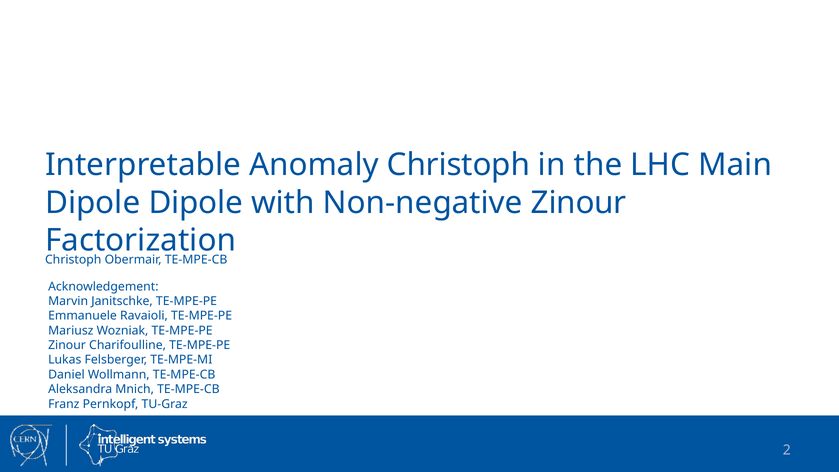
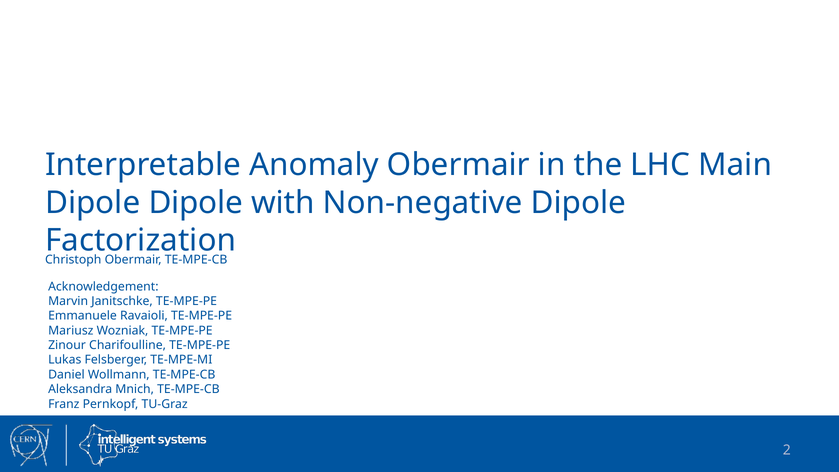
Anomaly Christoph: Christoph -> Obermair (458, 165)
Non-negative Zinour: Zinour -> Dipole (578, 203)
